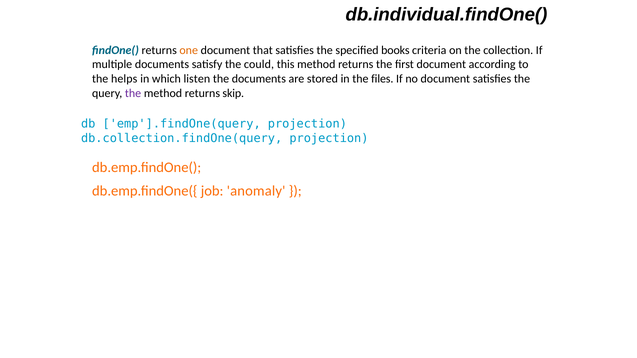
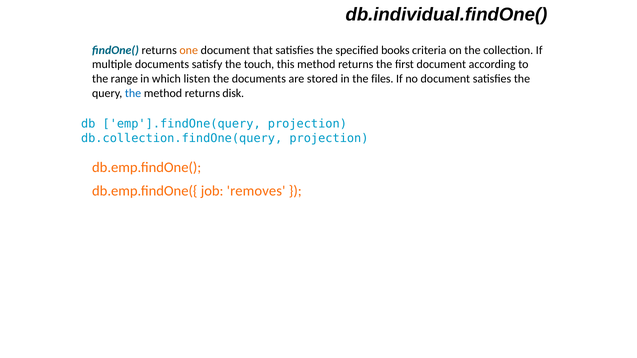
could: could -> touch (259, 64)
helps: helps -> range (124, 79)
the colour: purple -> blue (133, 93)
skip: skip -> disk (233, 93)
anomaly: anomaly -> removes (256, 191)
